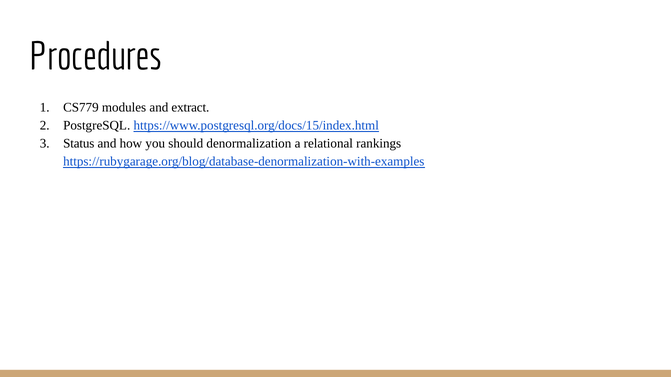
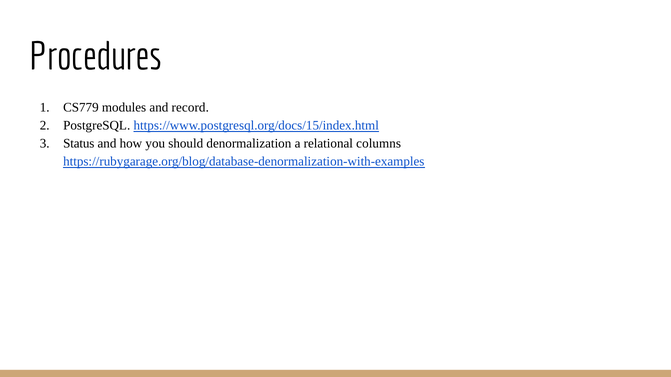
extract: extract -> record (190, 108)
rankings: rankings -> columns (379, 144)
